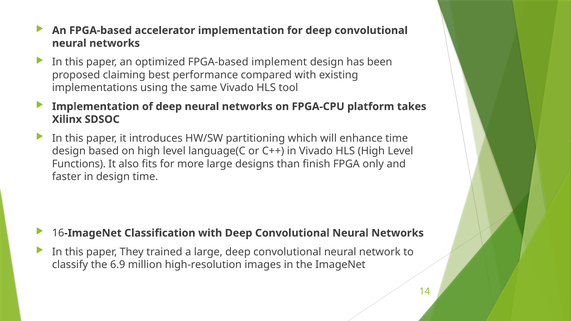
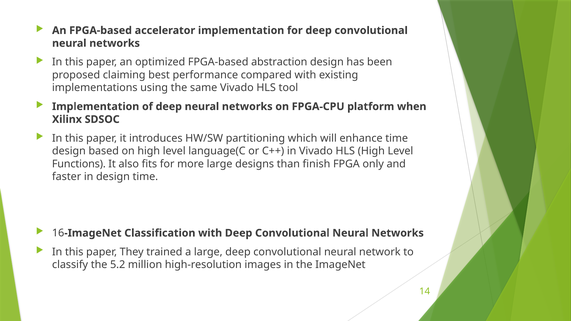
implement: implement -> abstraction (279, 62)
takes: takes -> when (412, 107)
6.9: 6.9 -> 5.2 (118, 265)
